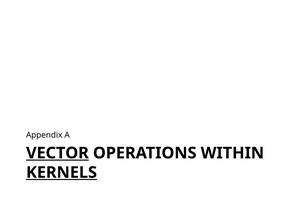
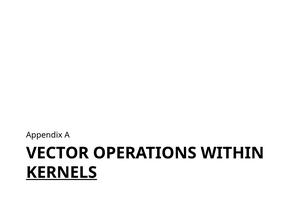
VECTOR underline: present -> none (57, 154)
